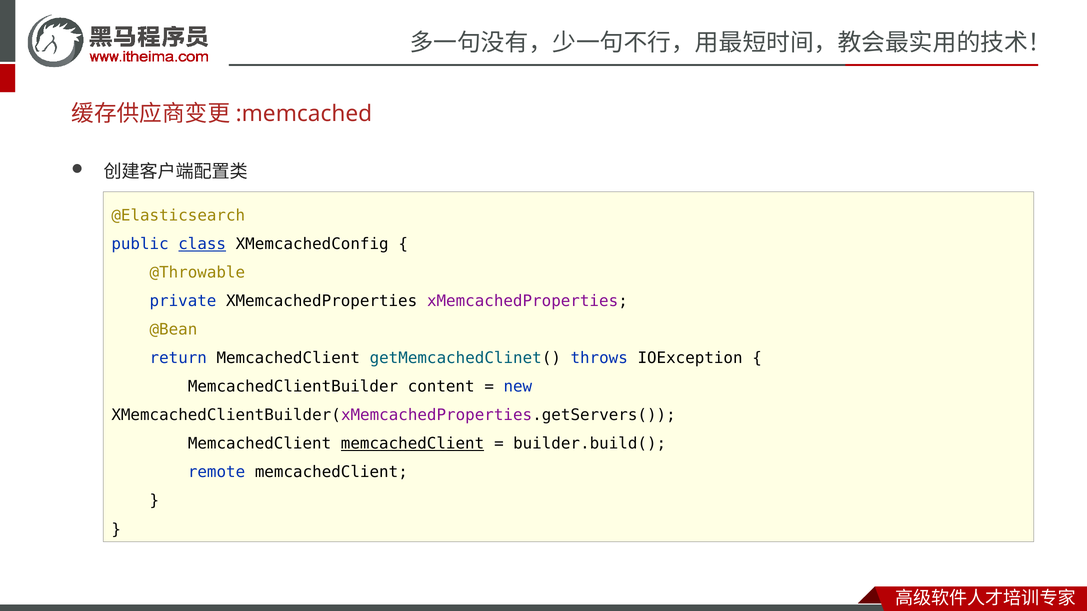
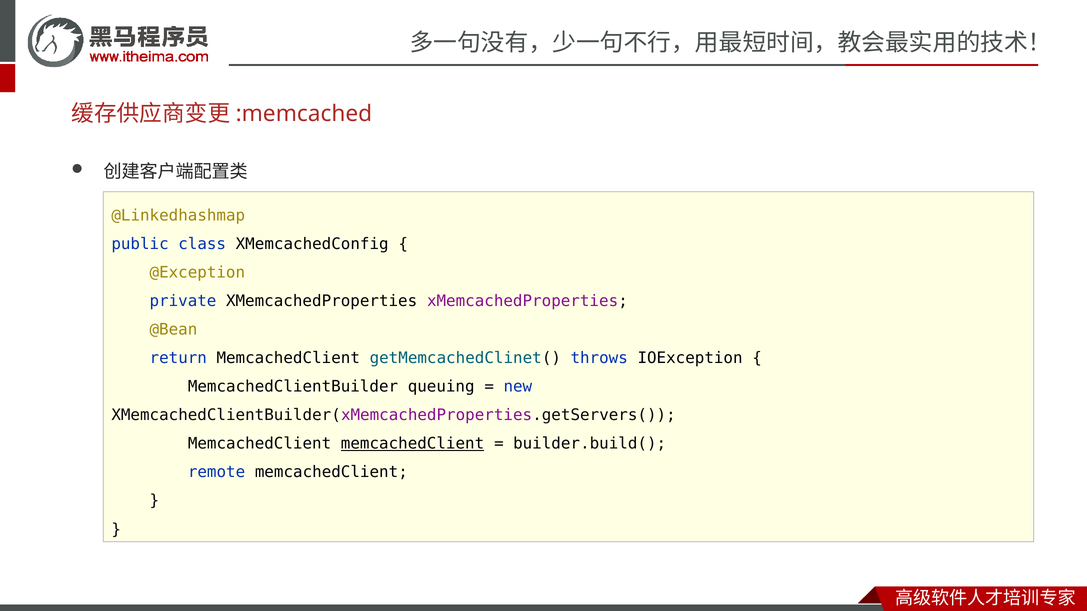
@Elasticsearch: @Elasticsearch -> @Linkedhashmap (178, 216)
class underline: present -> none (202, 244)
@Throwable: @Throwable -> @Exception (197, 273)
content: content -> queuing (441, 387)
